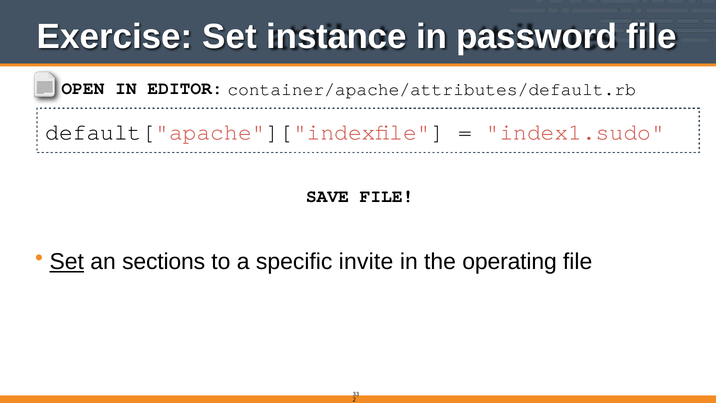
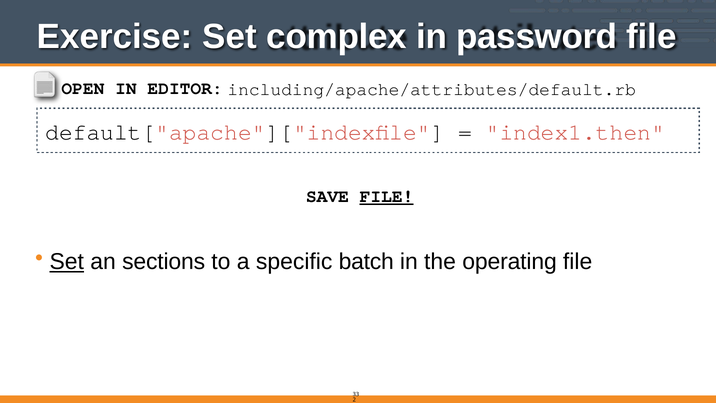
instance: instance -> complex (337, 37)
container/apache/attributes/default.rb: container/apache/attributes/default.rb -> including/apache/attributes/default.rb (432, 89)
index1.sudo: index1.sudo -> index1.then (575, 132)
FILE underline: none -> present (387, 196)
invite: invite -> batch (366, 262)
